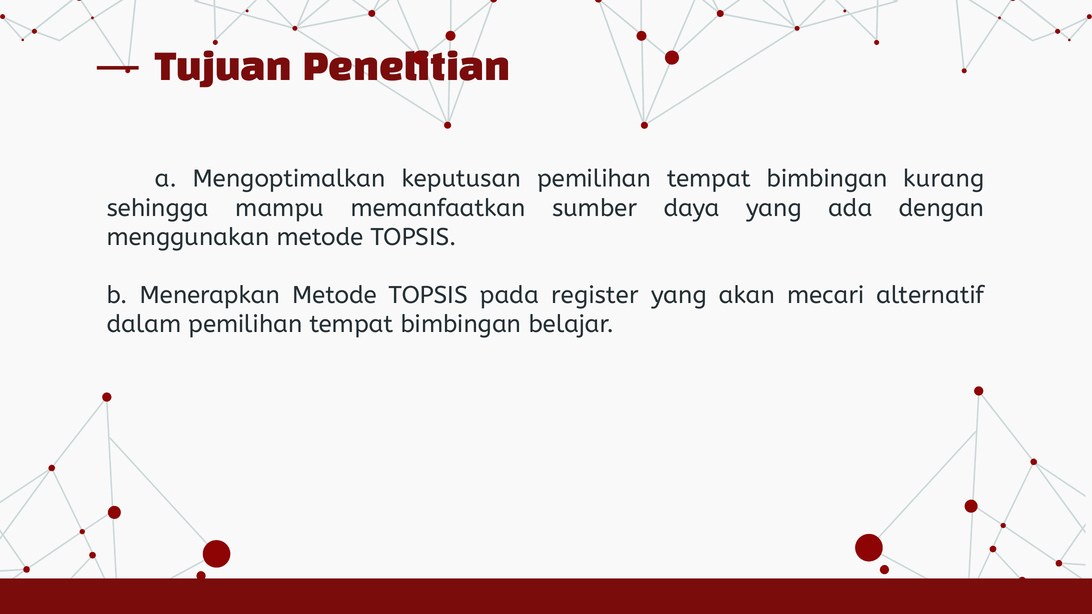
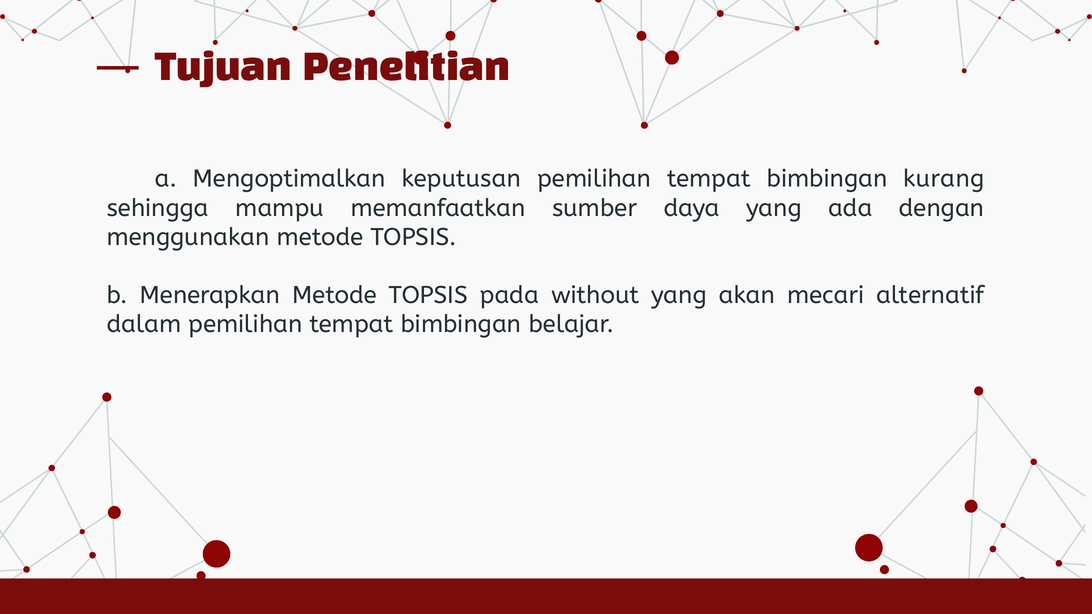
register: register -> without (595, 295)
